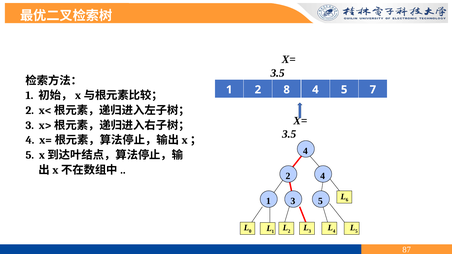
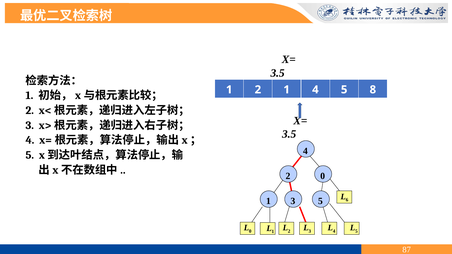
2 8: 8 -> 1 (287, 90)
7: 7 -> 8 (373, 90)
2 4: 4 -> 0 (323, 176)
